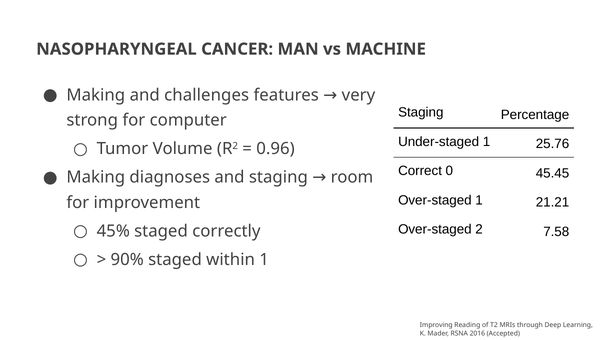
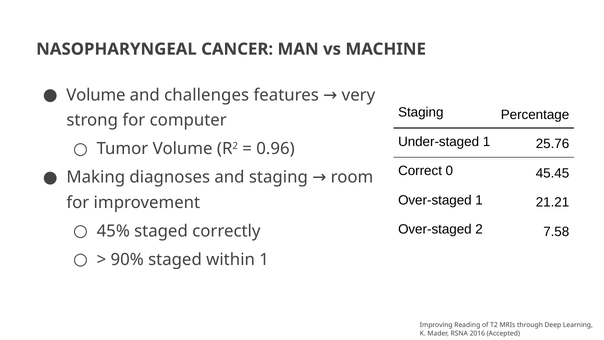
Making: Making -> Volume (96, 95)
